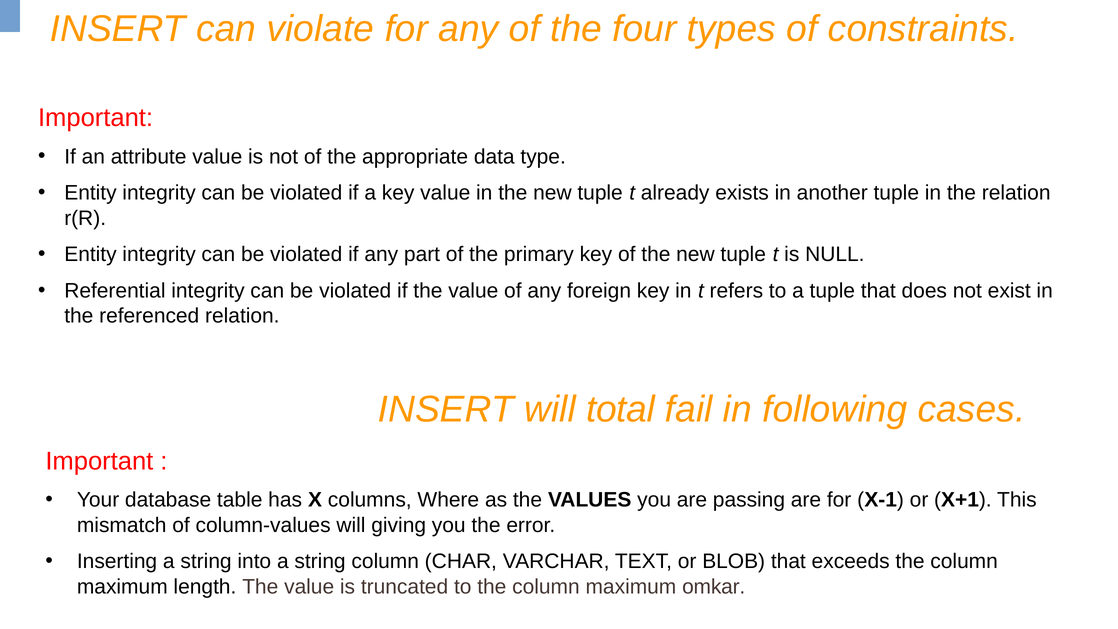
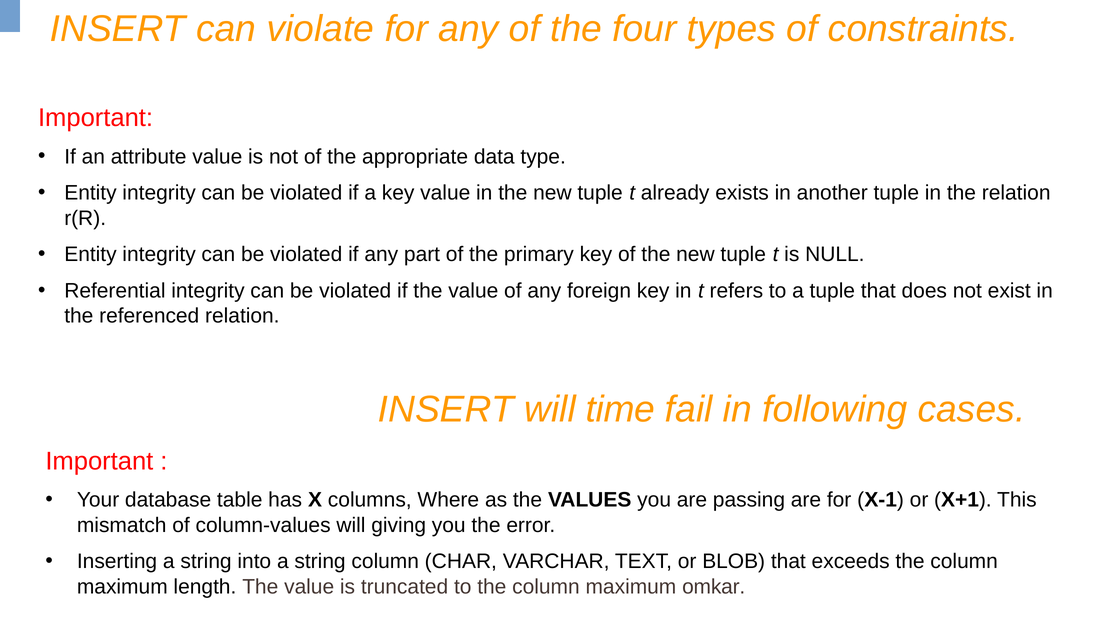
total: total -> time (621, 410)
